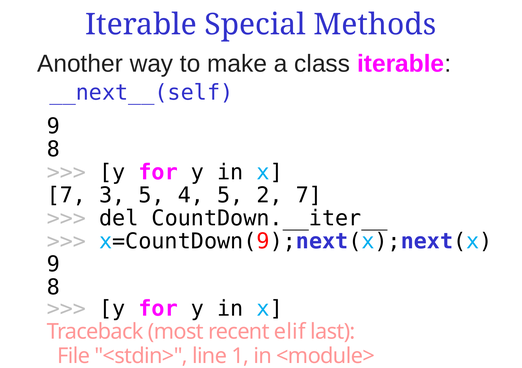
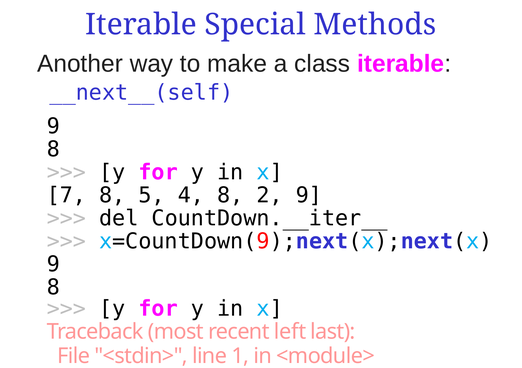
7 3: 3 -> 8 (112, 195)
4 5: 5 -> 8 (230, 195)
2 7: 7 -> 9 (309, 195)
elif: elif -> left (290, 331)
